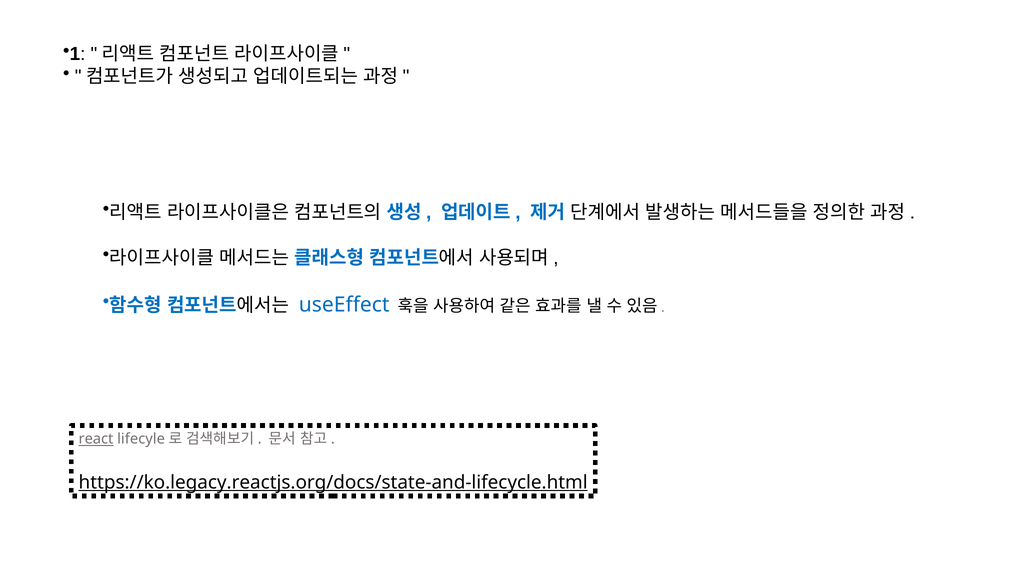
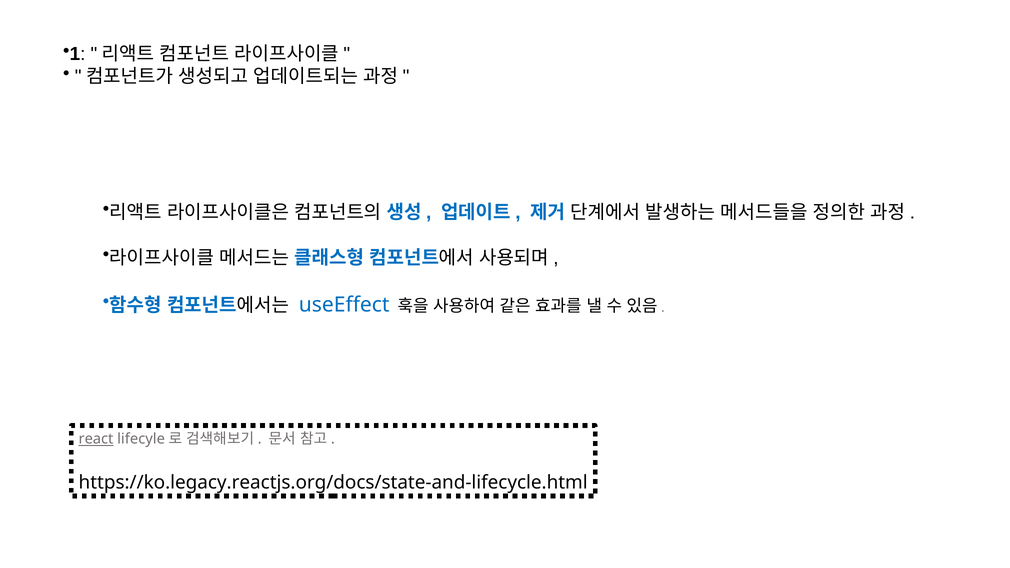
https://ko.legacy.reactjs.org/docs/state-and-lifecycle.html underline: present -> none (333, 482)
